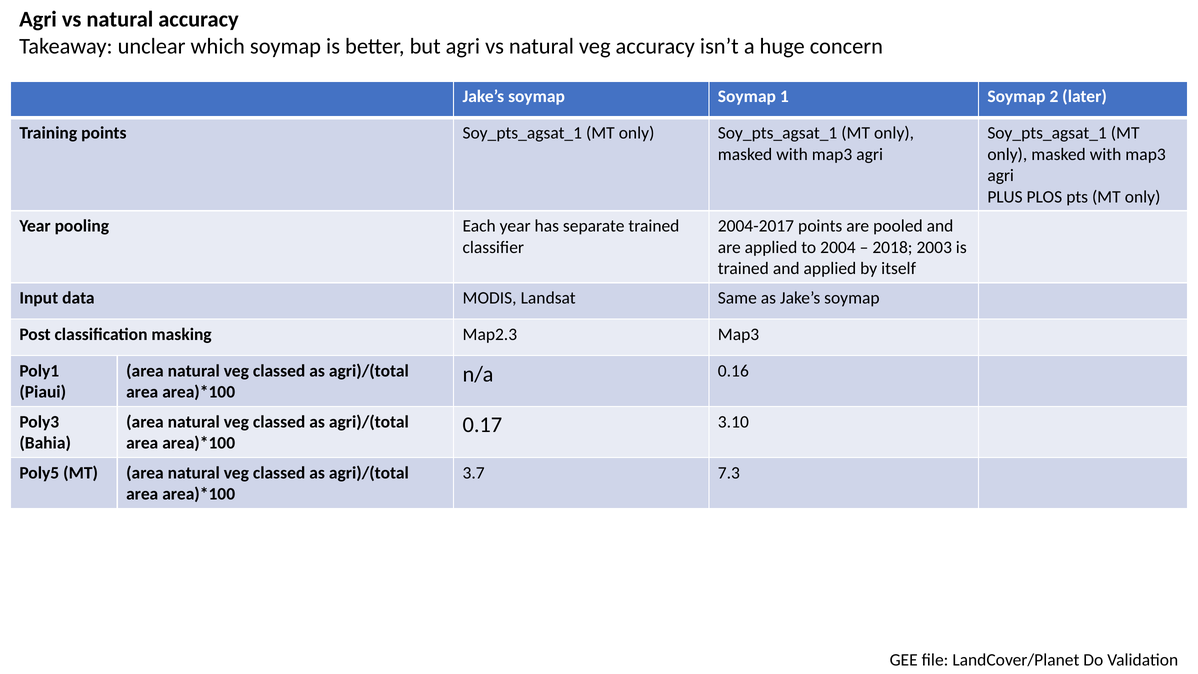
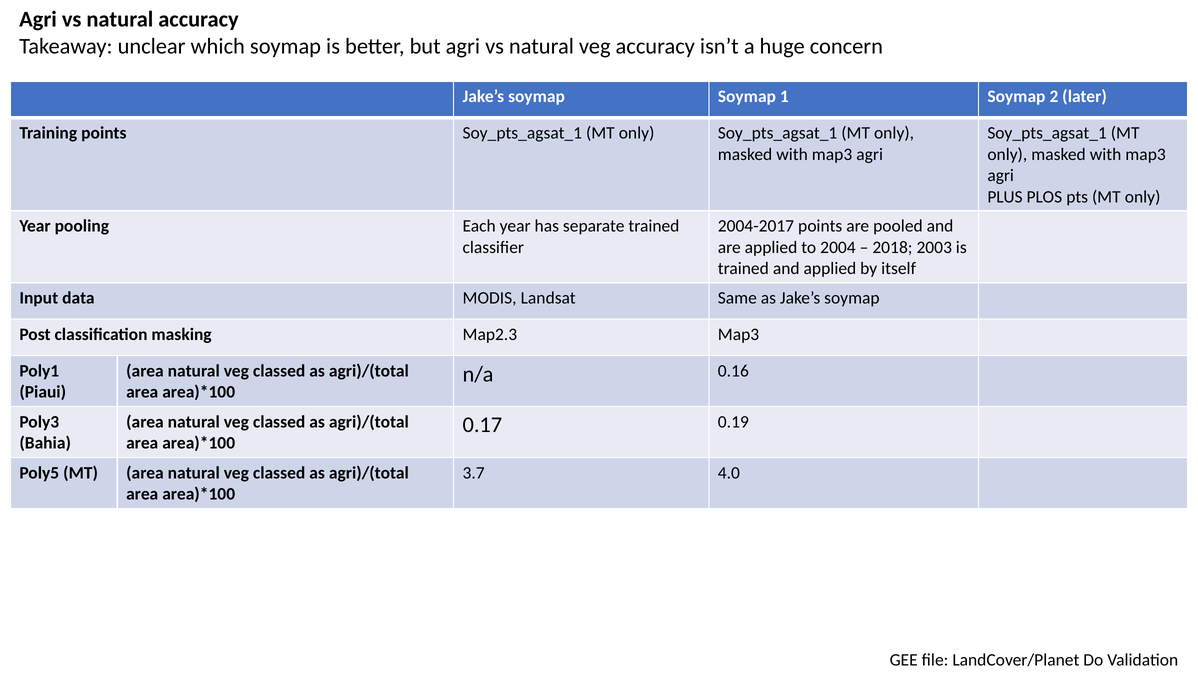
3.10: 3.10 -> 0.19 (733, 422)
7.3: 7.3 -> 4.0 (729, 473)
